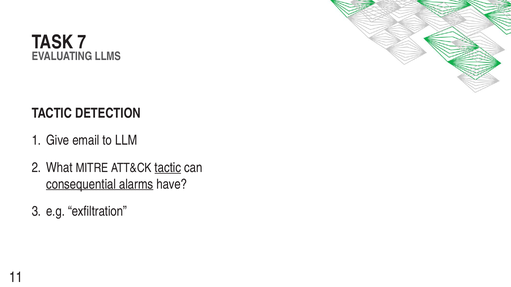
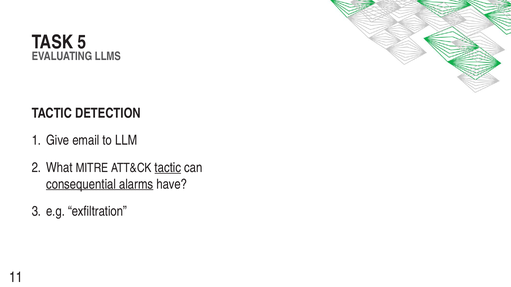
7: 7 -> 5 (82, 42)
